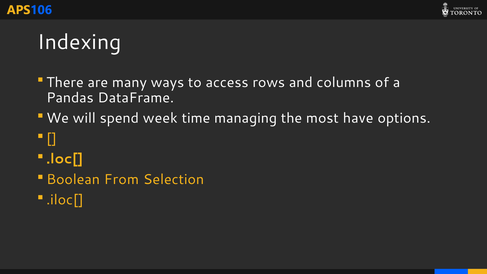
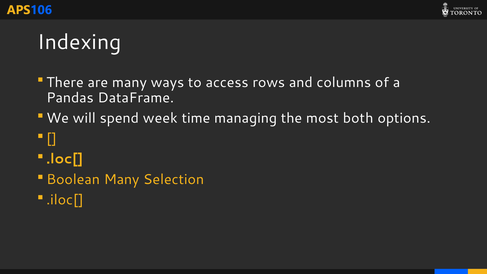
have: have -> both (358, 118)
Boolean From: From -> Many (122, 179)
